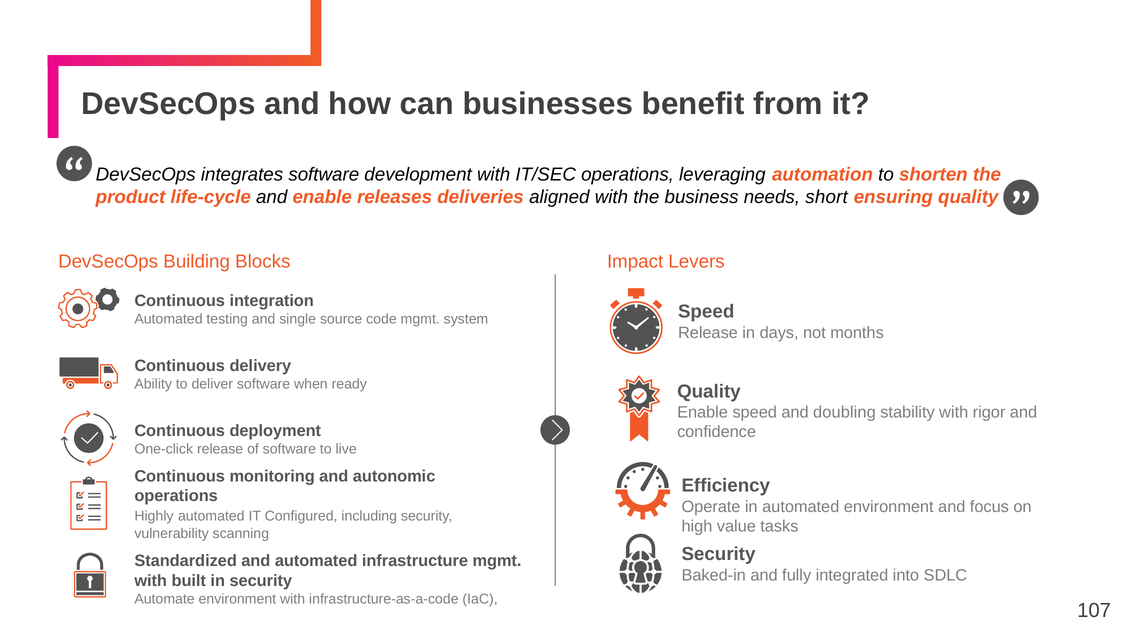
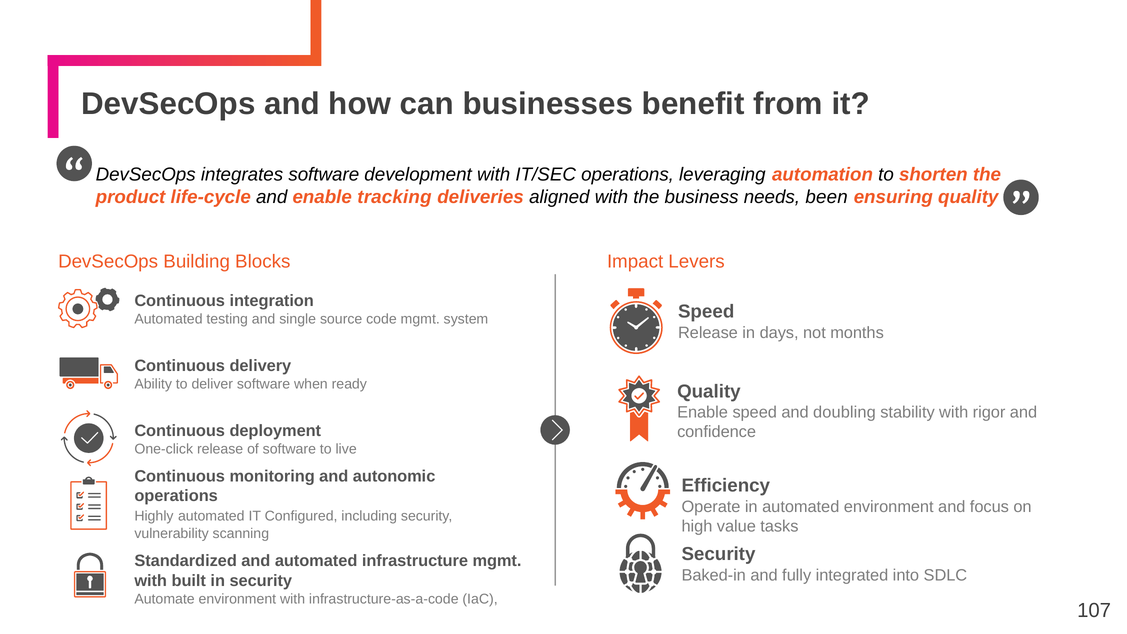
releases: releases -> tracking (394, 197)
short: short -> been (827, 197)
